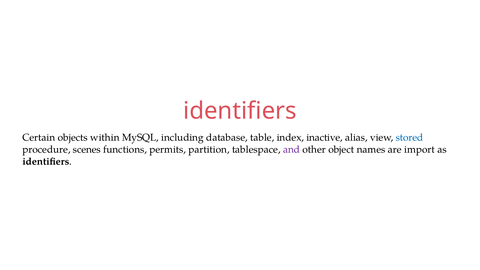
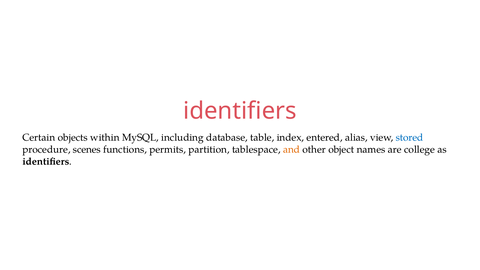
inactive: inactive -> entered (325, 137)
and colour: purple -> orange (292, 149)
import: import -> college (420, 149)
